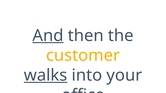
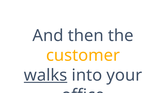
And underline: present -> none (48, 36)
